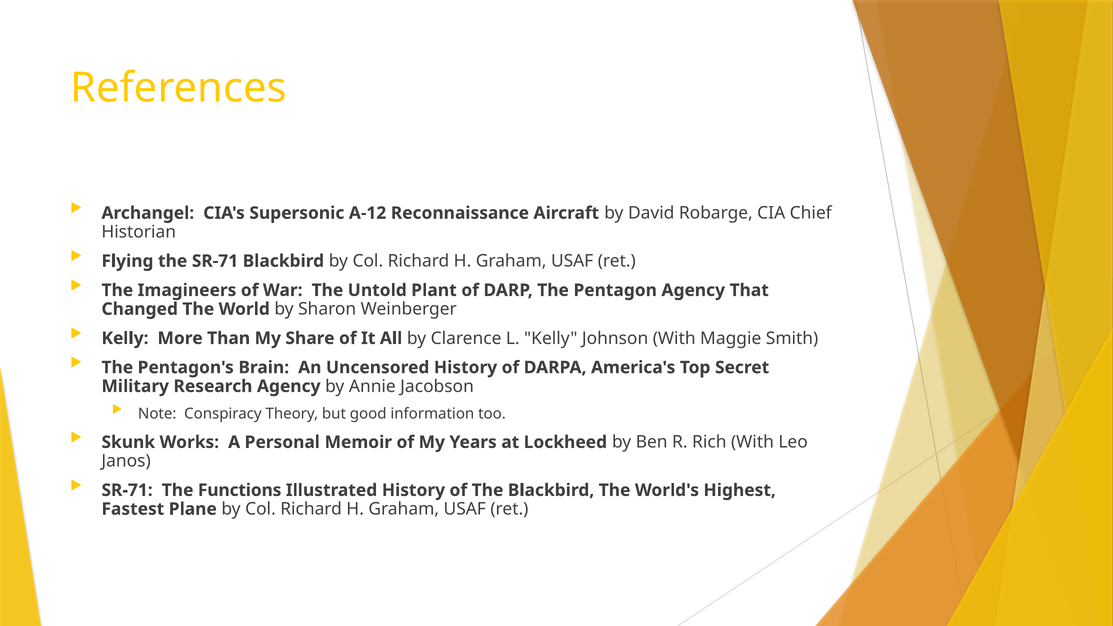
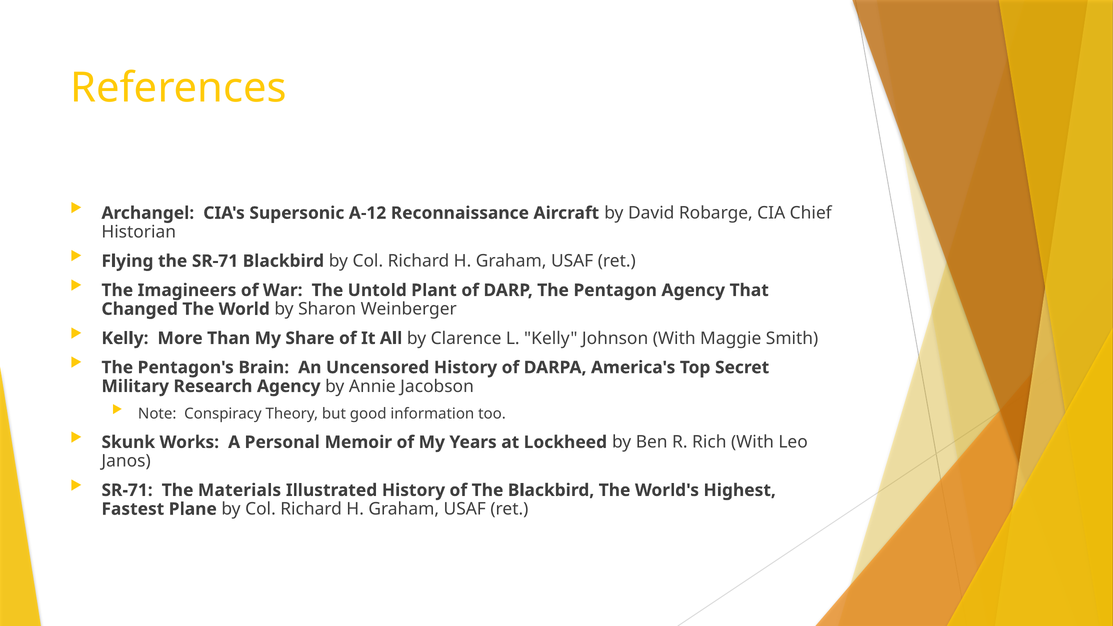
Functions: Functions -> Materials (240, 490)
